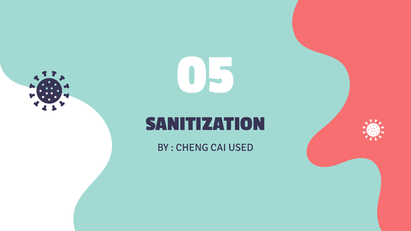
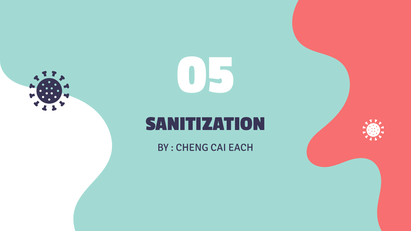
USED: USED -> EACH (241, 148)
